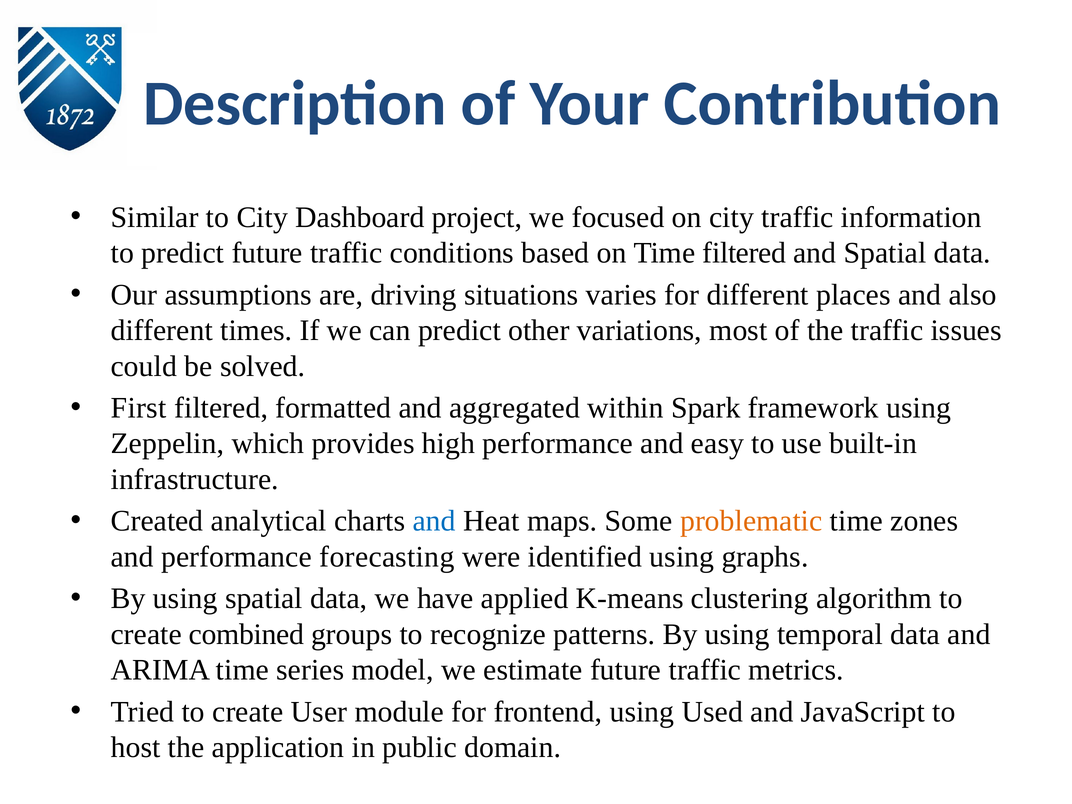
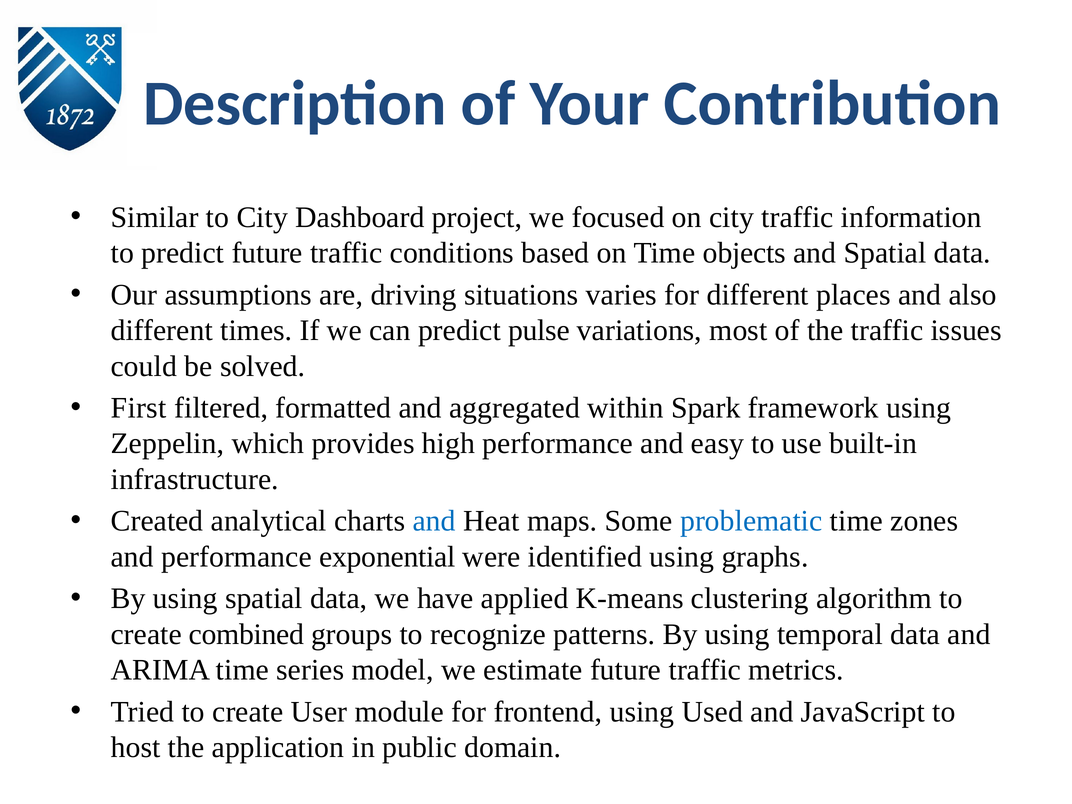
Time filtered: filtered -> objects (744, 253)
other: other -> pulse (539, 330)
problematic colour: orange -> blue (751, 521)
forecasting: forecasting -> exponential (387, 557)
